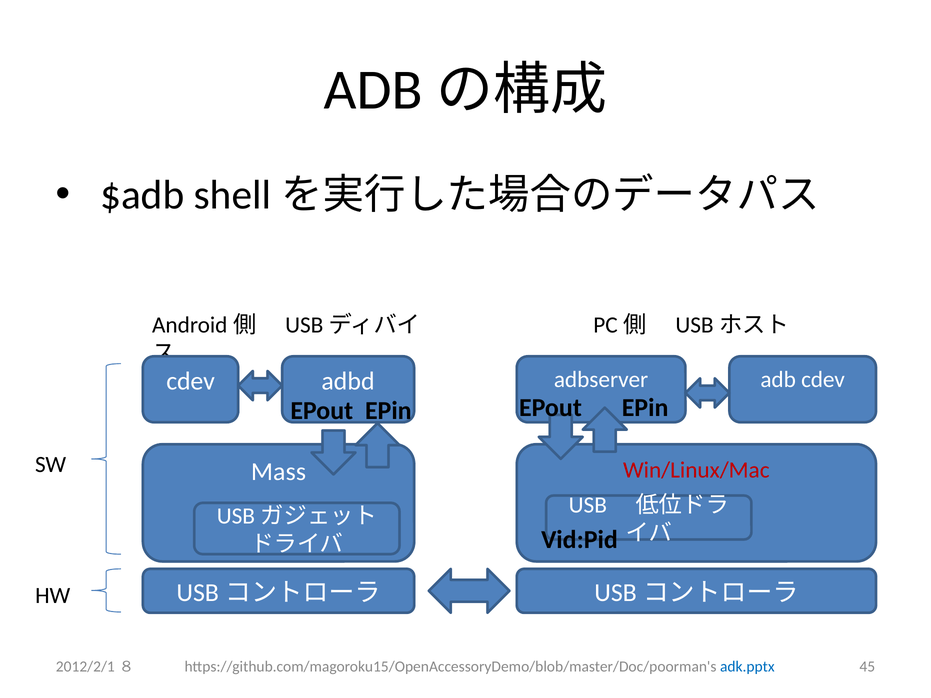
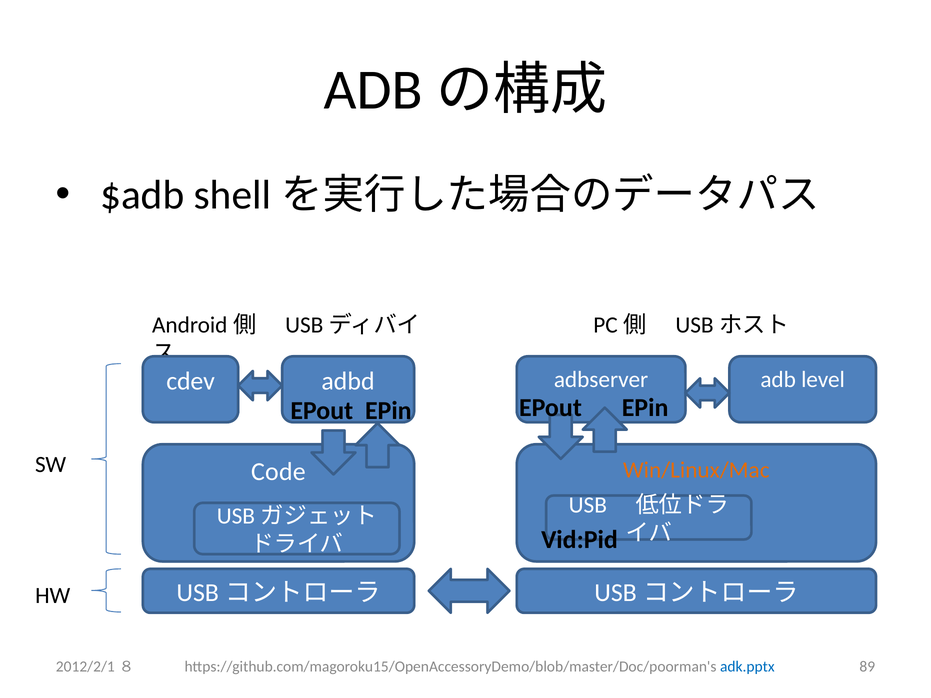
adb cdev: cdev -> level (823, 380)
Win/Linux/Mac colour: red -> orange (696, 470)
Mass: Mass -> Code (278, 472)
45: 45 -> 89 (867, 667)
